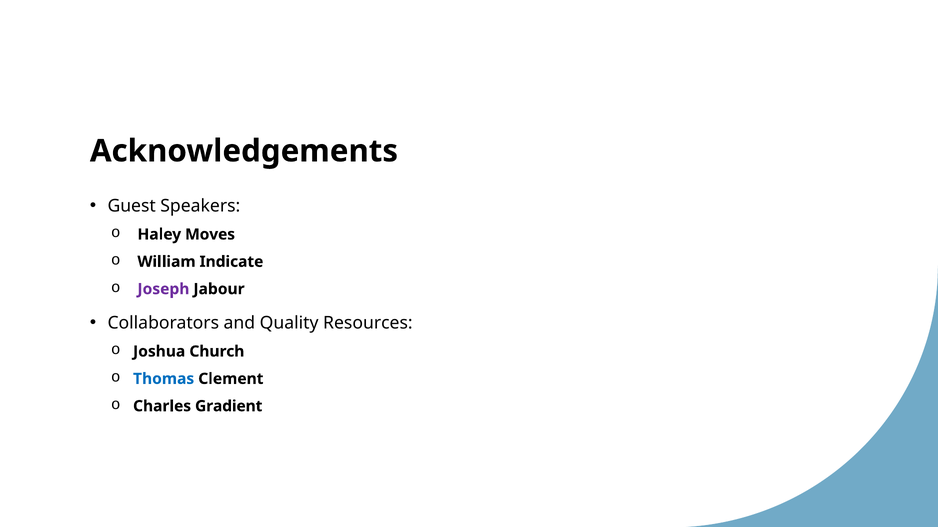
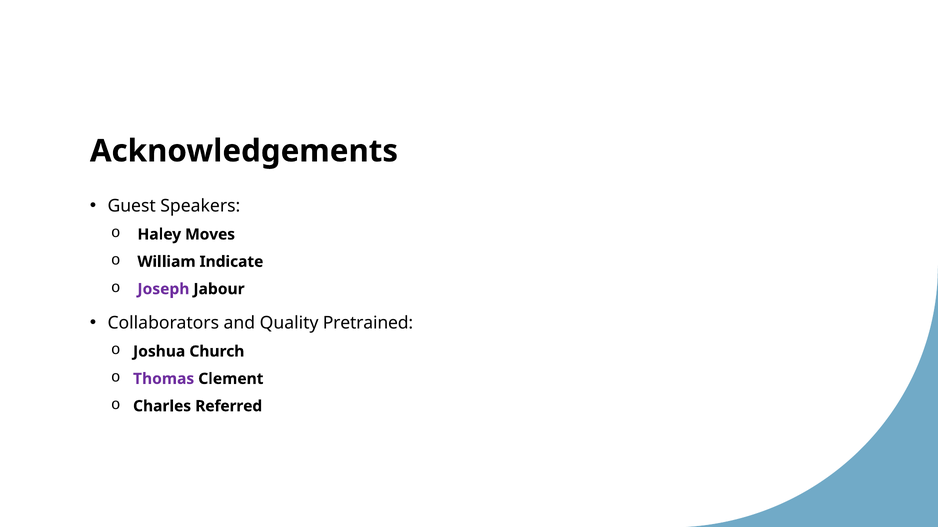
Resources: Resources -> Pretrained (368, 323)
Thomas colour: blue -> purple (164, 379)
Gradient: Gradient -> Referred (229, 407)
